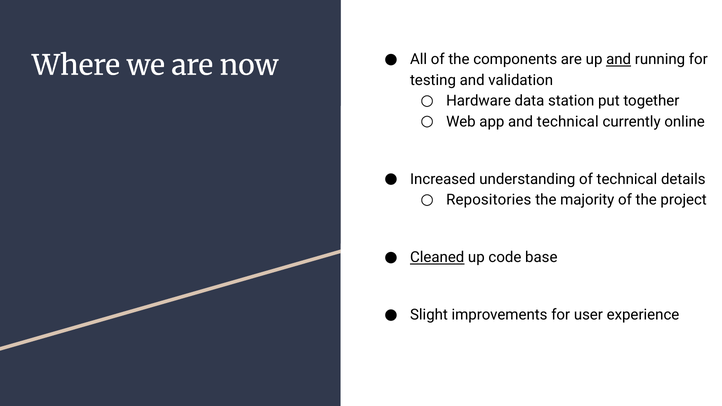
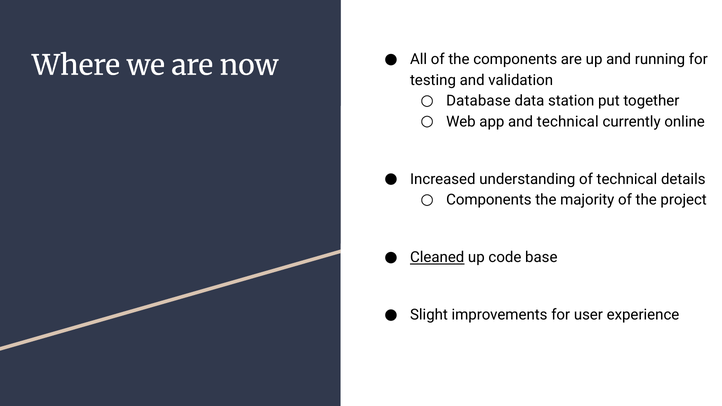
and underline: present -> none (619, 60)
Hardware: Hardware -> Database (478, 101)
Repositories: Repositories -> Components (489, 200)
